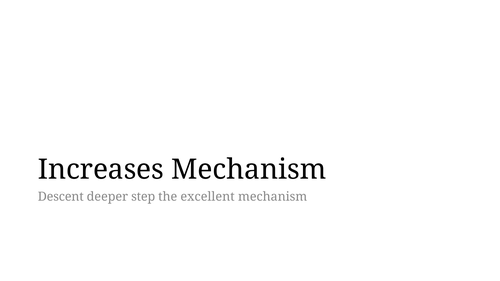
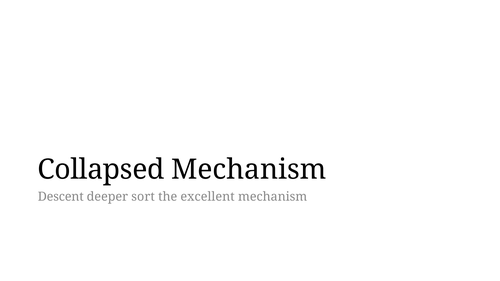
Increases: Increases -> Collapsed (101, 170)
step: step -> sort (143, 197)
